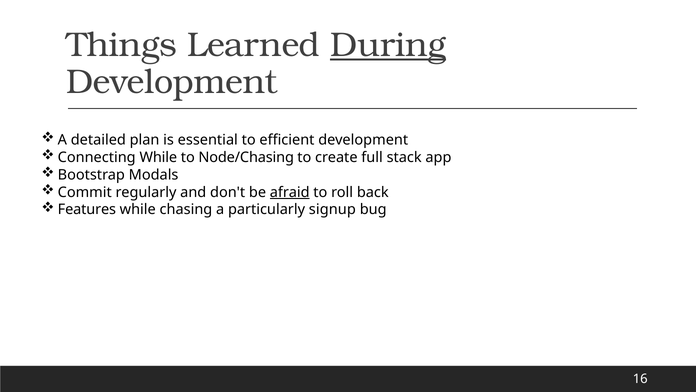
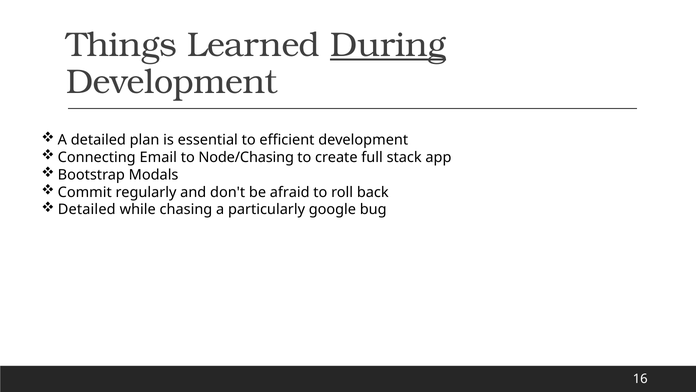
Connecting While: While -> Email (158, 157)
afraid underline: present -> none (290, 192)
Features: Features -> Detailed (87, 209)
signup: signup -> google (332, 209)
